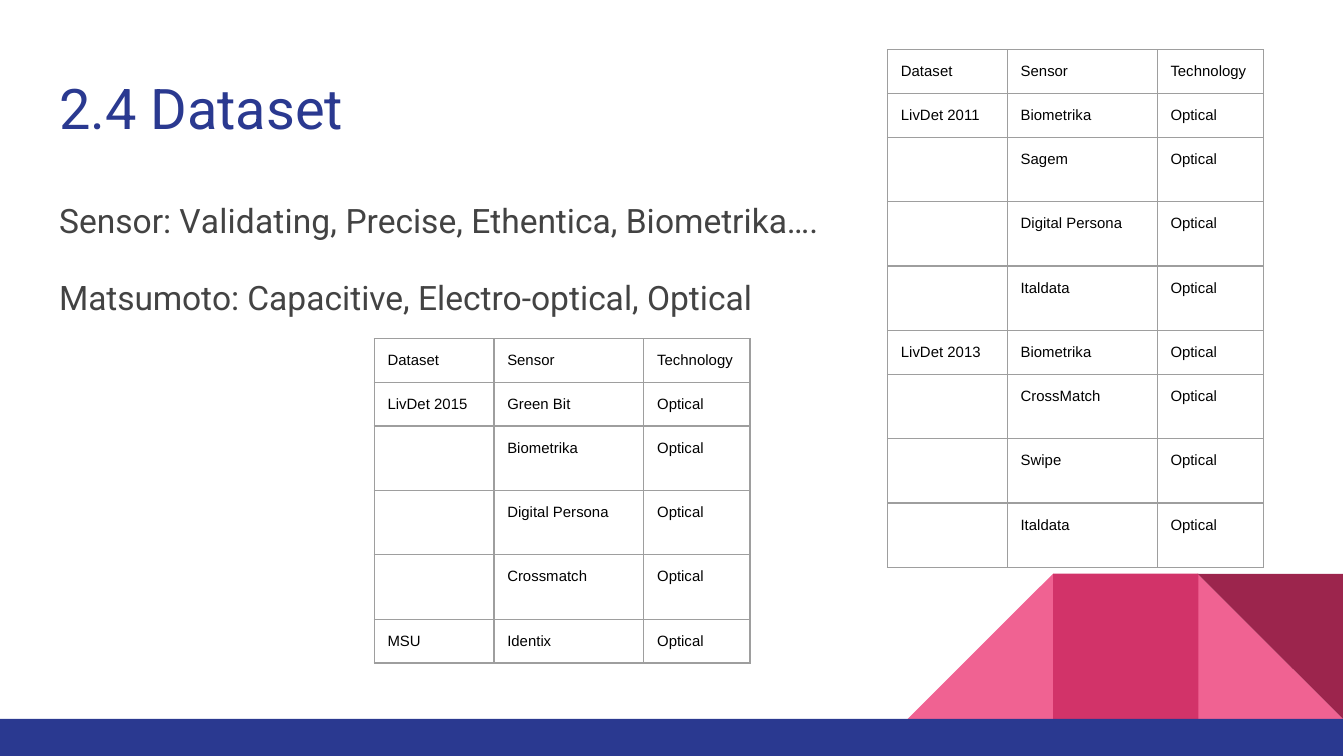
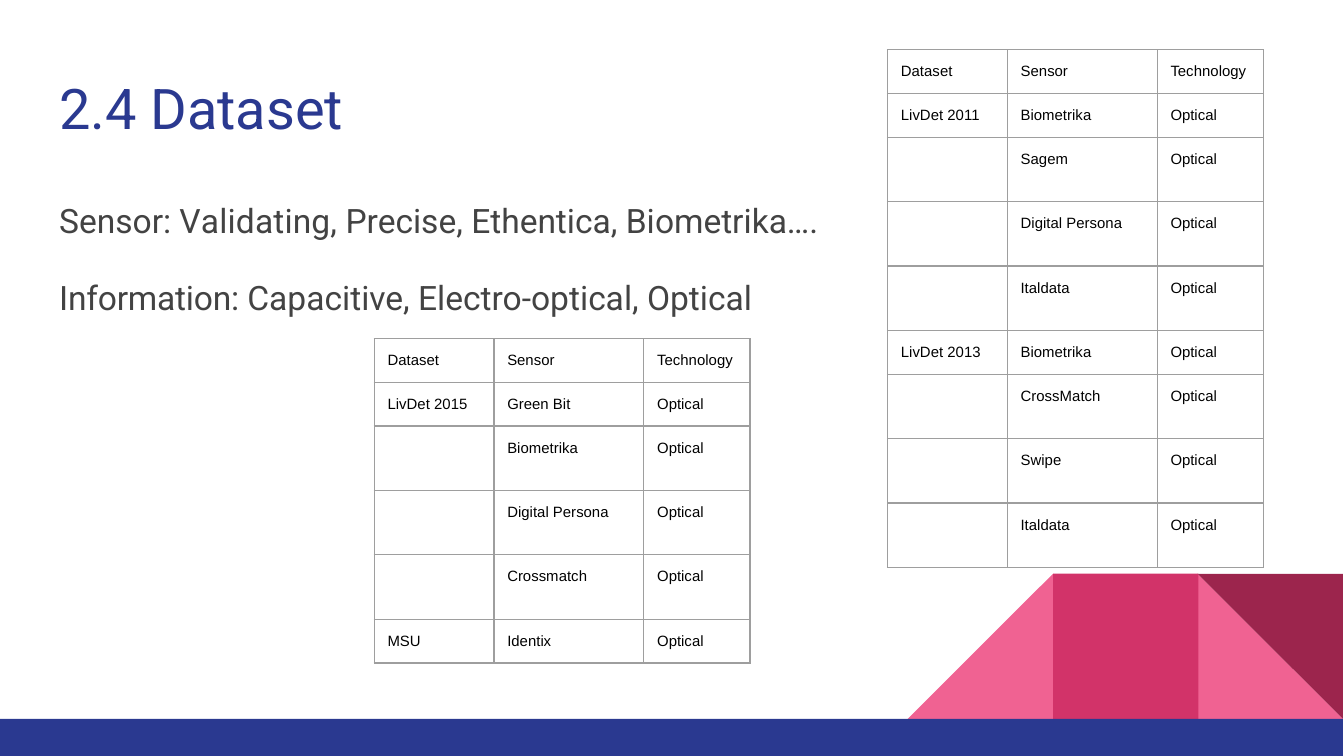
Matsumoto: Matsumoto -> Information (149, 299)
